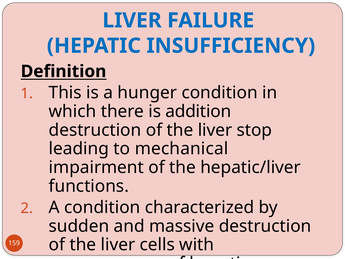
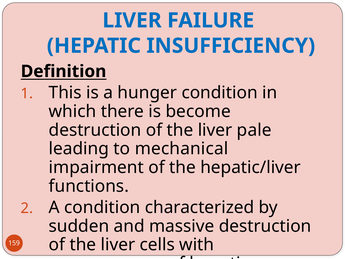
addition: addition -> become (198, 111)
stop: stop -> pale (254, 130)
